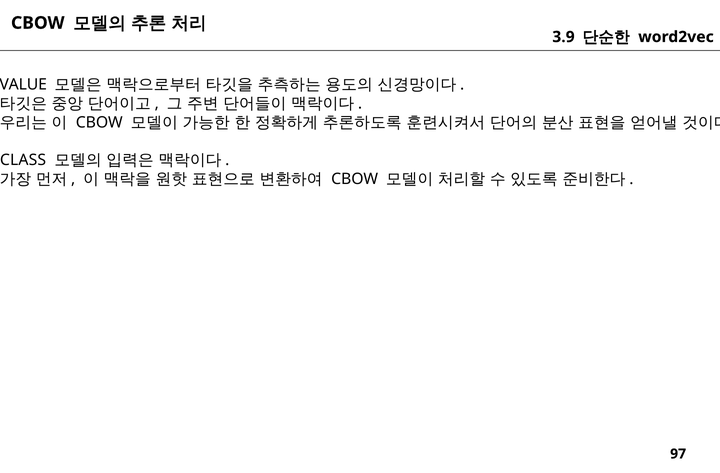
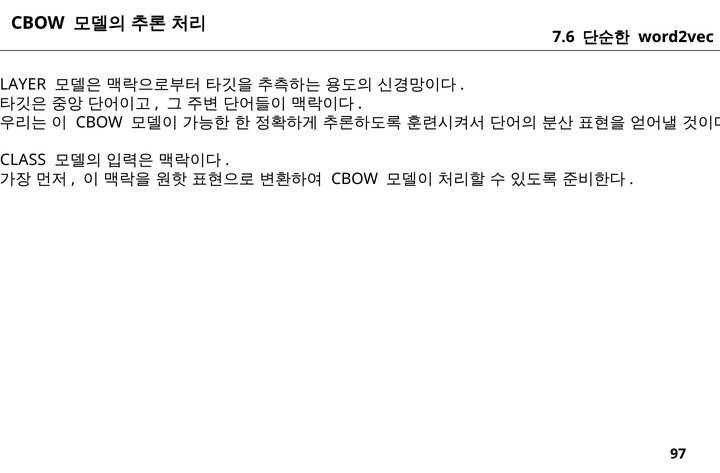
3.9: 3.9 -> 7.6 (563, 37)
VALUE: VALUE -> LAYER (23, 85)
